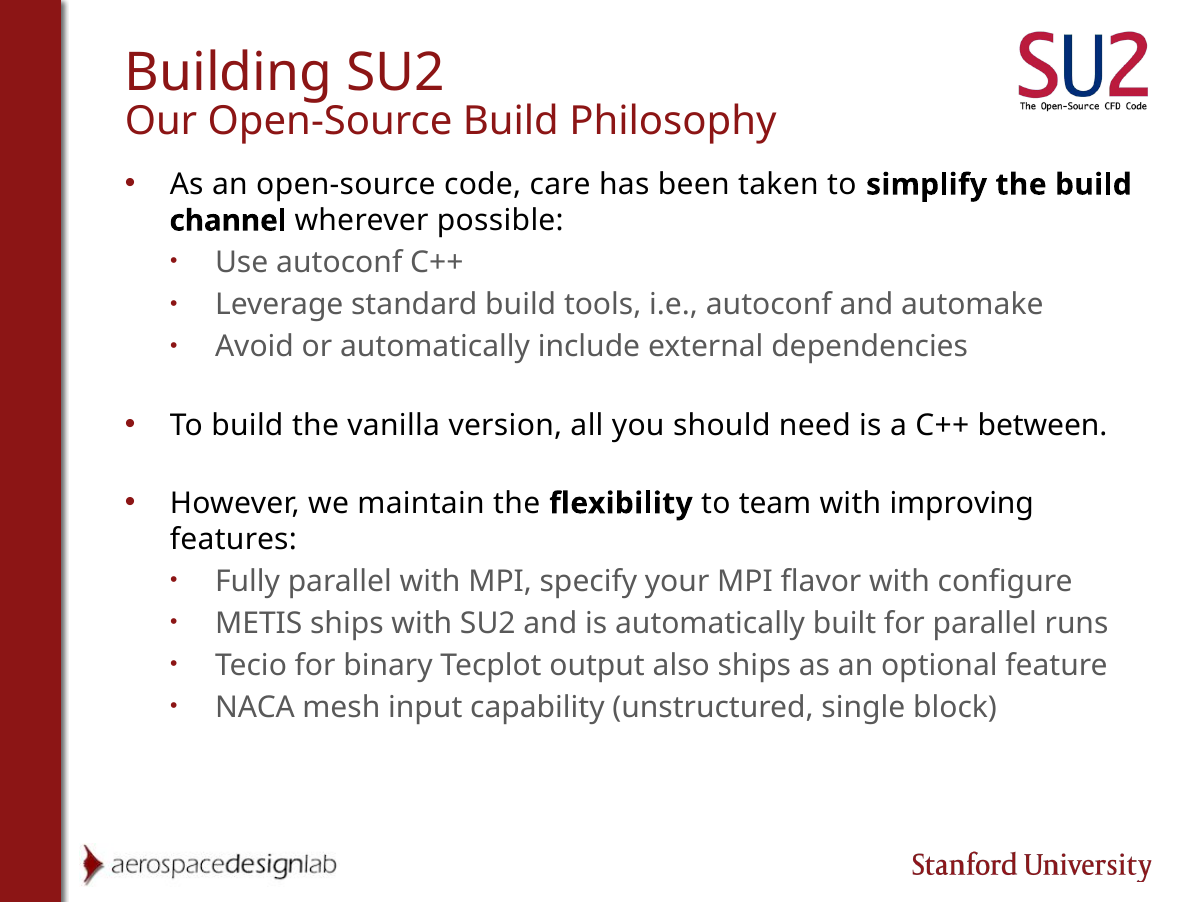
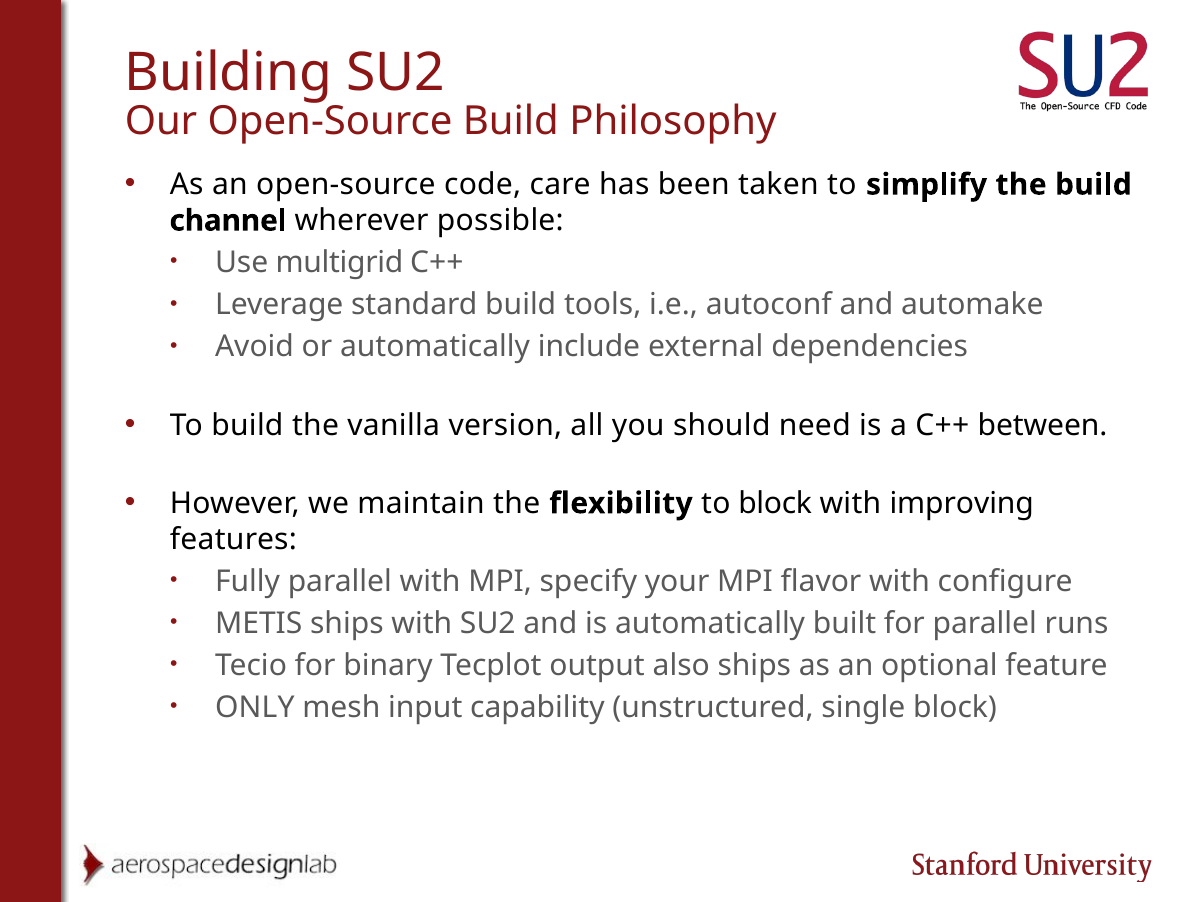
Use autoconf: autoconf -> multigrid (339, 263)
to team: team -> block (775, 503)
NACA: NACA -> ONLY (255, 707)
